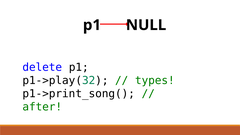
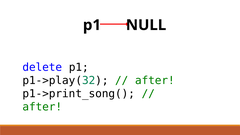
types: types -> after (155, 81)
